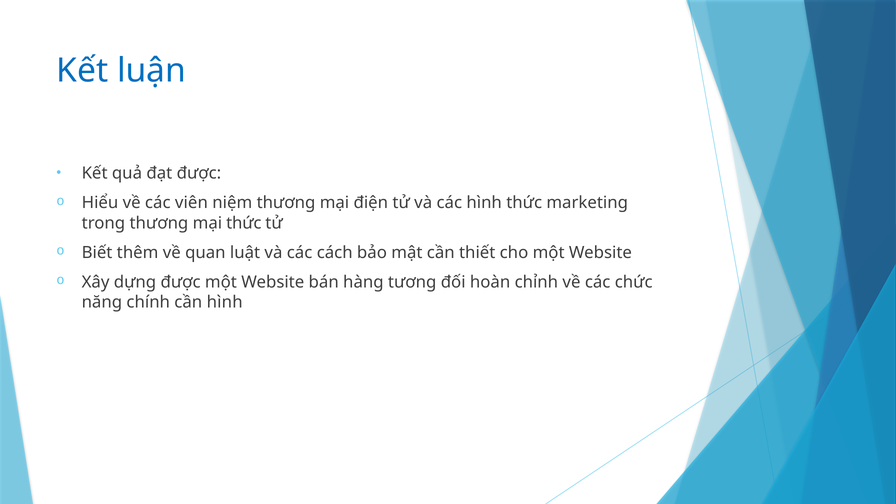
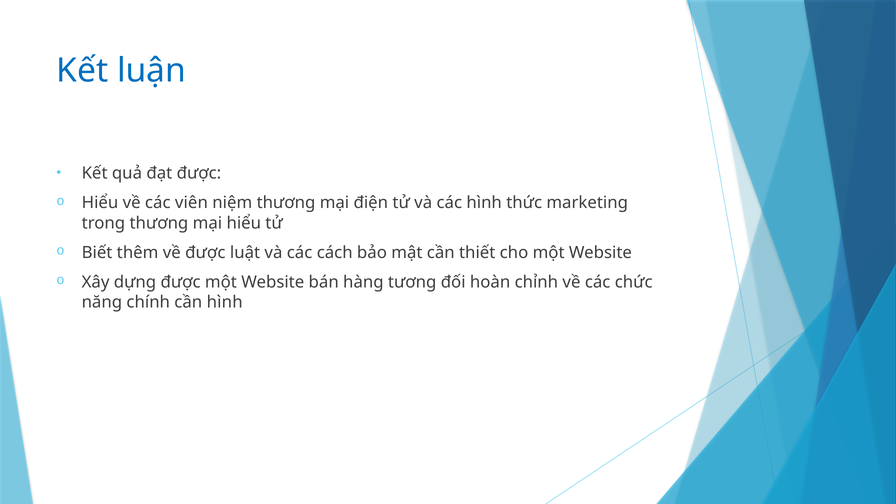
mại thức: thức -> hiểu (244, 223)
về quan: quan -> được (205, 253)
